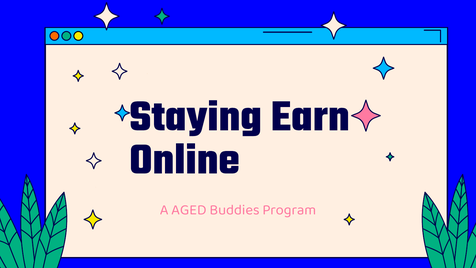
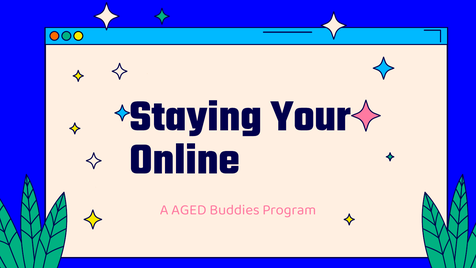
Earn: Earn -> Your (311, 115)
